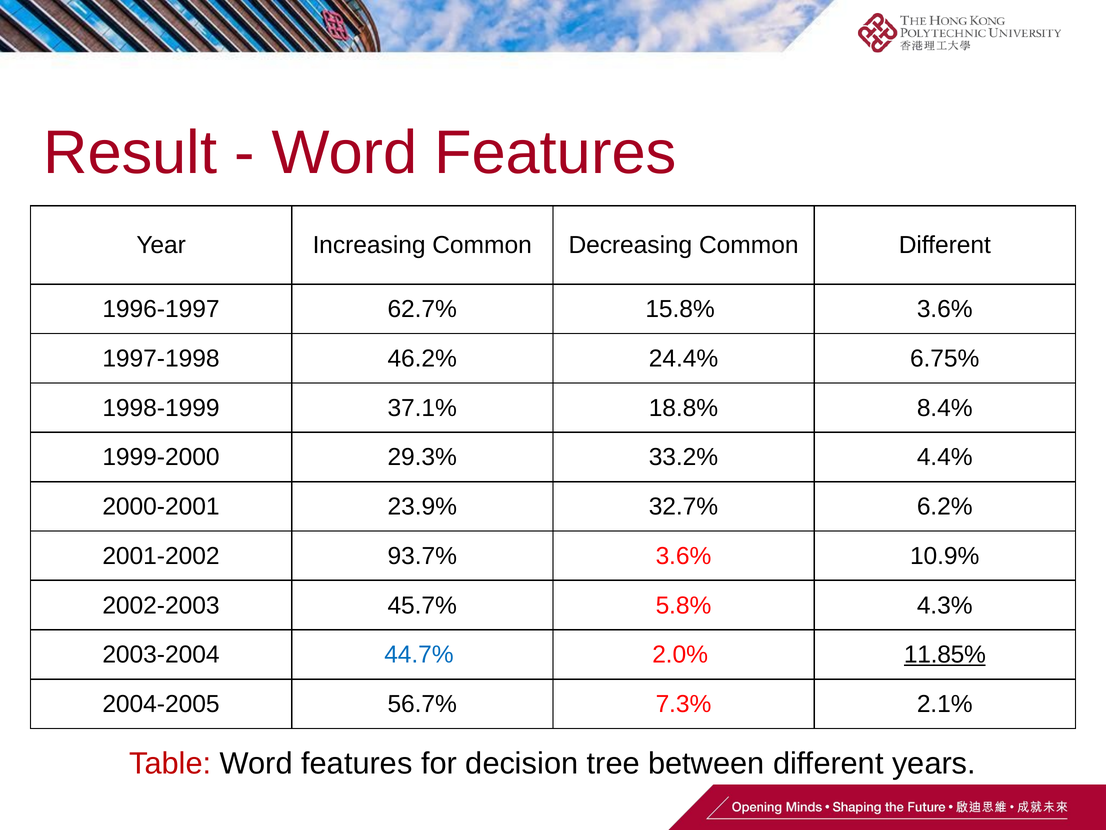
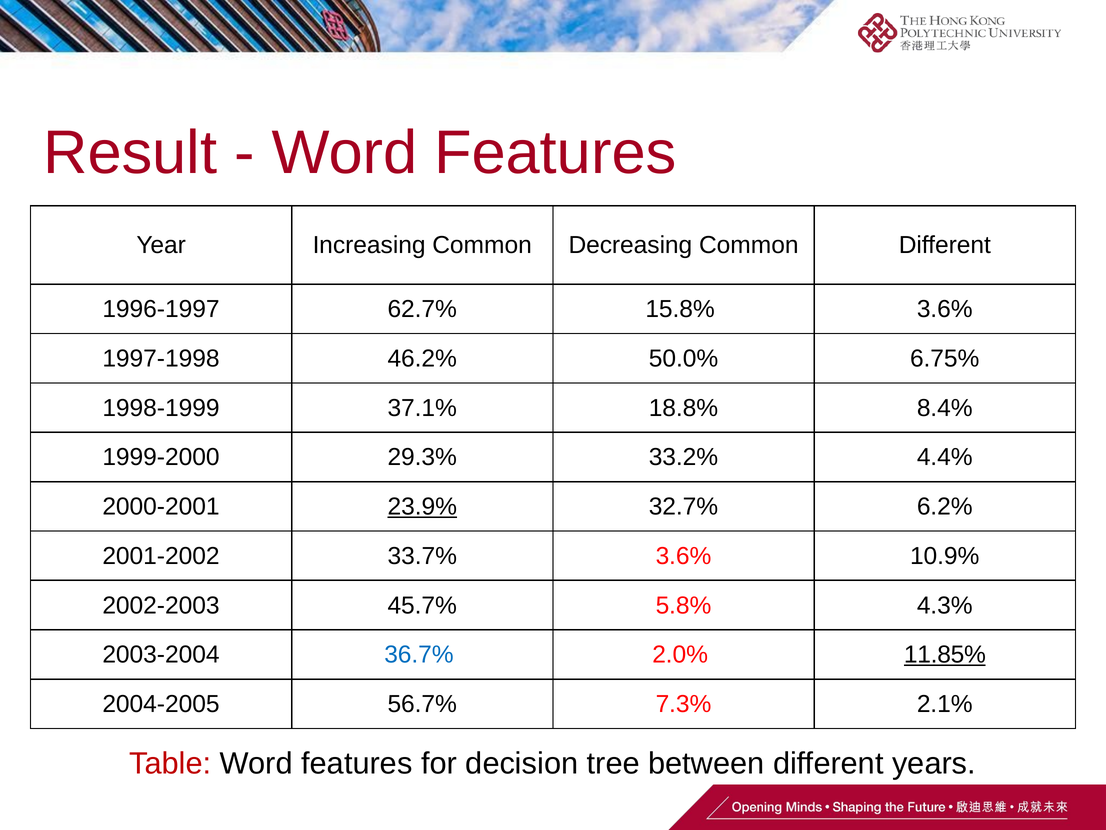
24.4%: 24.4% -> 50.0% (684, 358)
23.9% underline: none -> present (422, 506)
93.7%: 93.7% -> 33.7% (422, 556)
44.7%: 44.7% -> 36.7% (419, 654)
